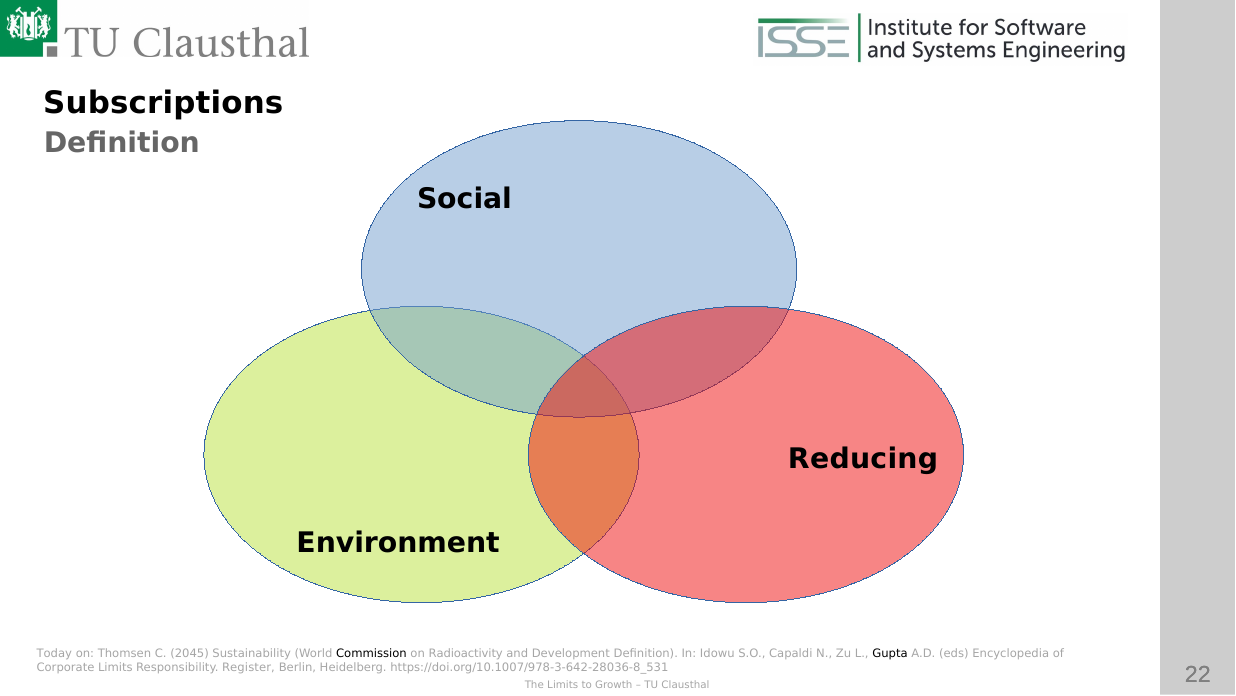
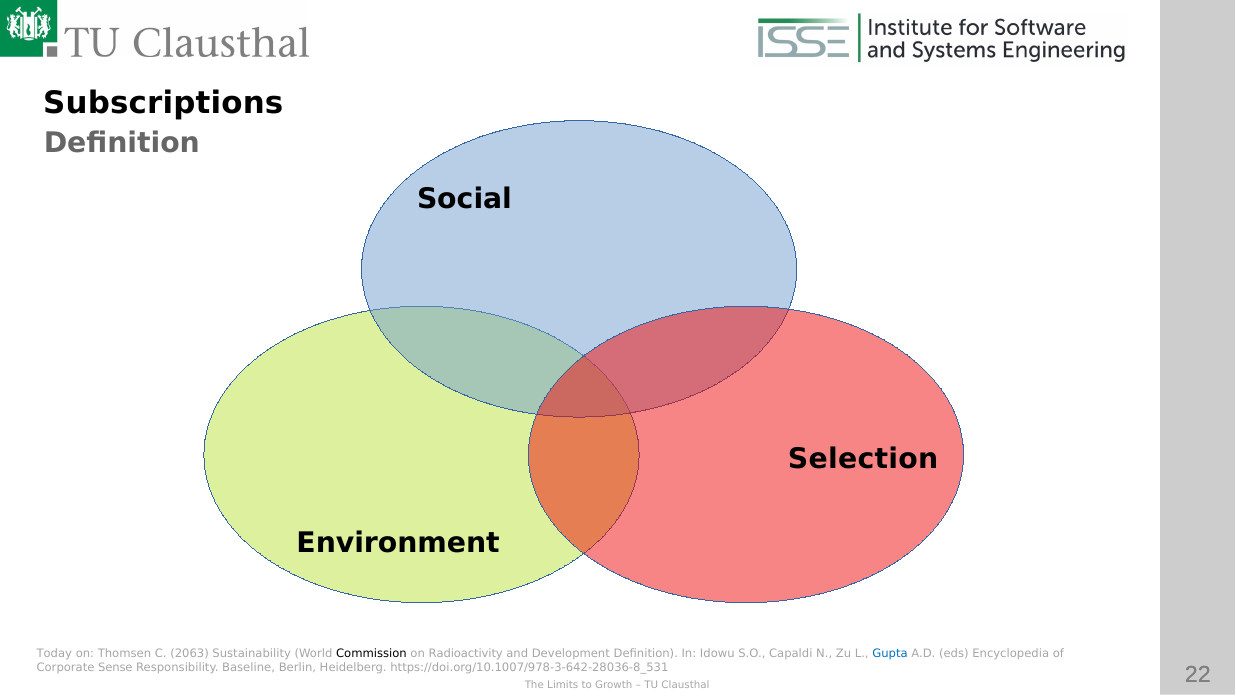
Reducing: Reducing -> Selection (863, 458)
2045: 2045 -> 2063 (190, 653)
Gupta colour: black -> blue (890, 653)
Corporate Limits: Limits -> Sense (115, 667)
Register: Register -> Baseline (249, 667)
